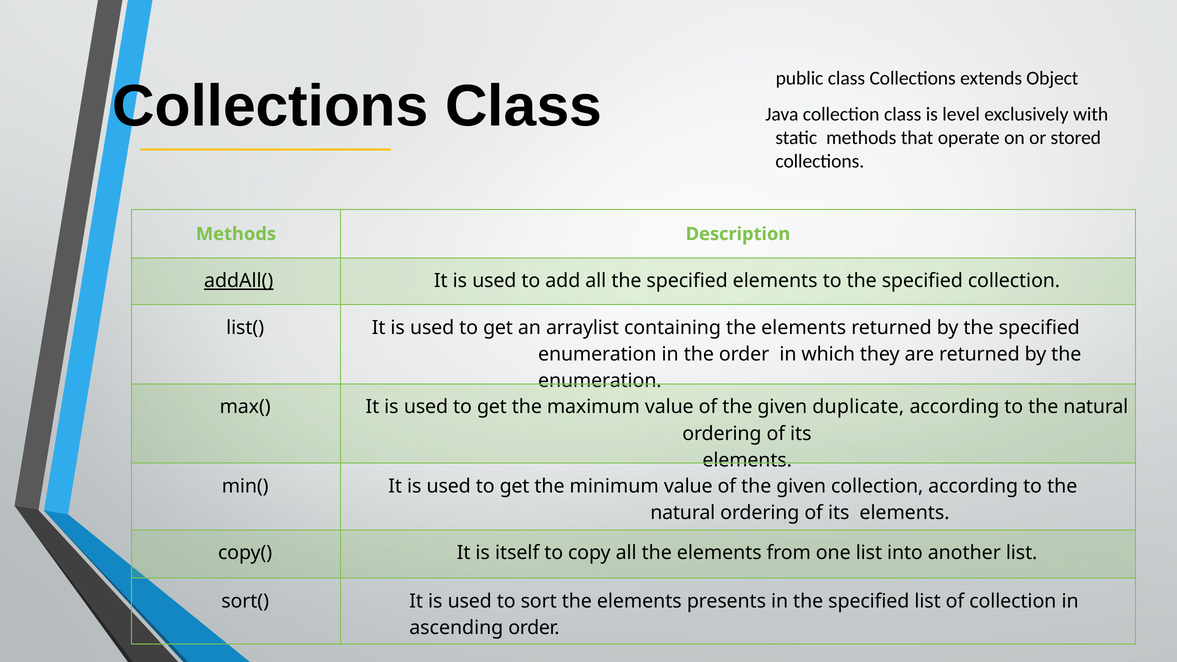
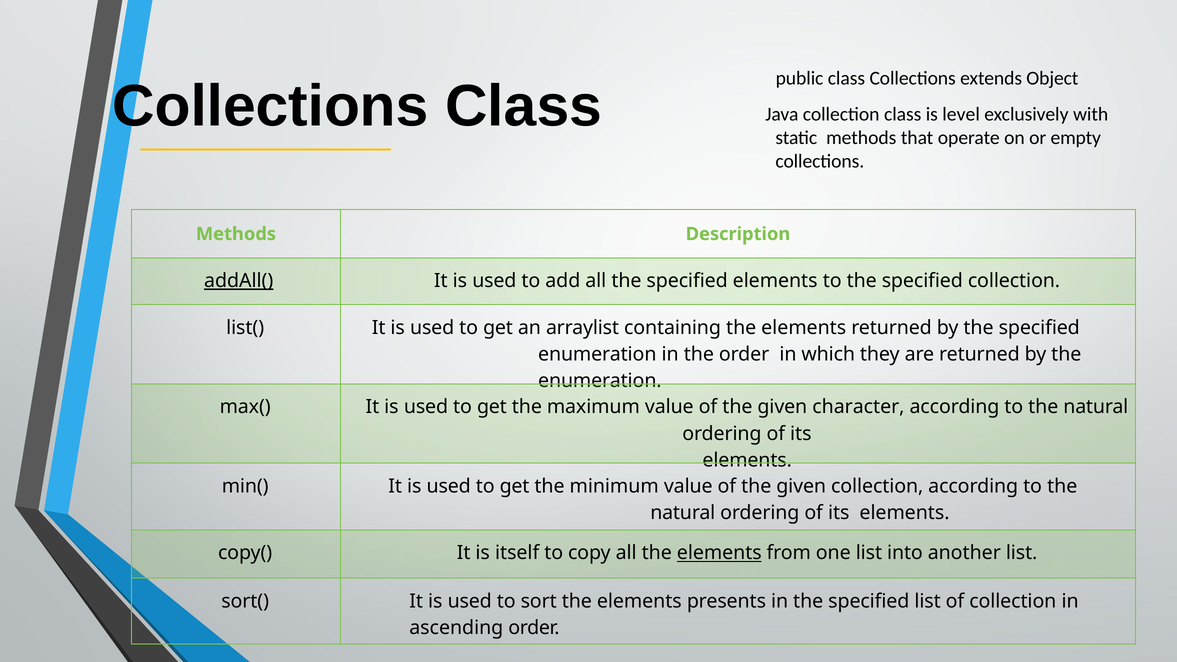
stored: stored -> empty (1076, 138)
duplicate: duplicate -> character (858, 407)
elements underline: none -> present (719, 553)
